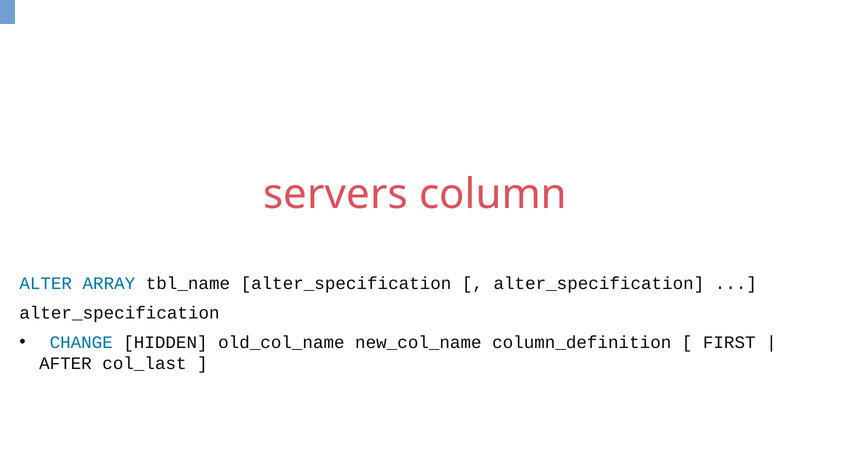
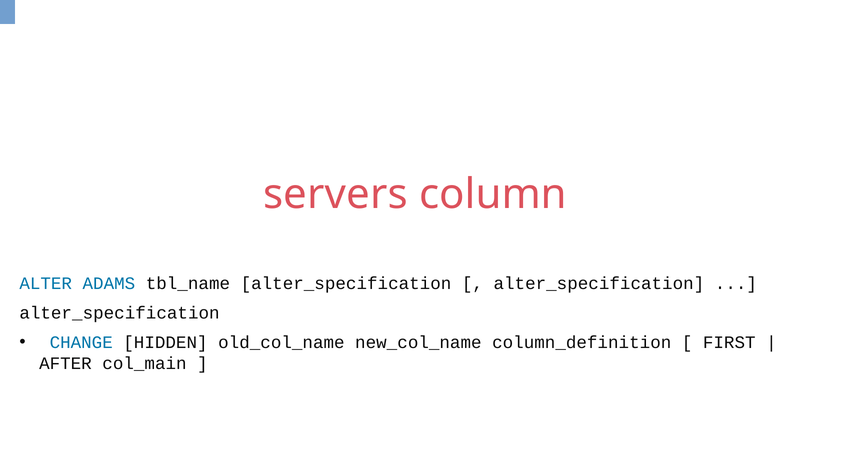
ARRAY: ARRAY -> ADAMS (109, 284)
col_last: col_last -> col_main (144, 363)
